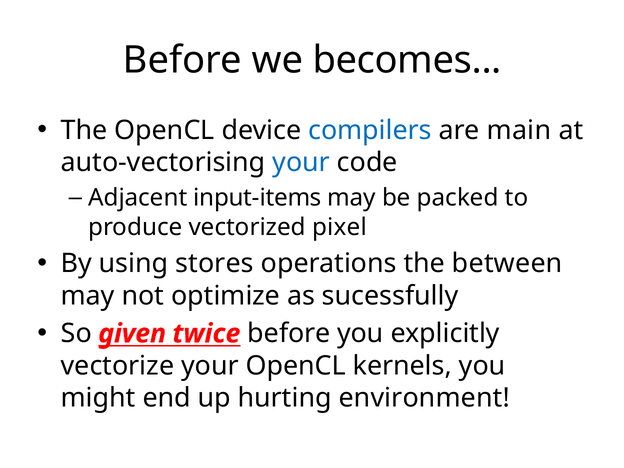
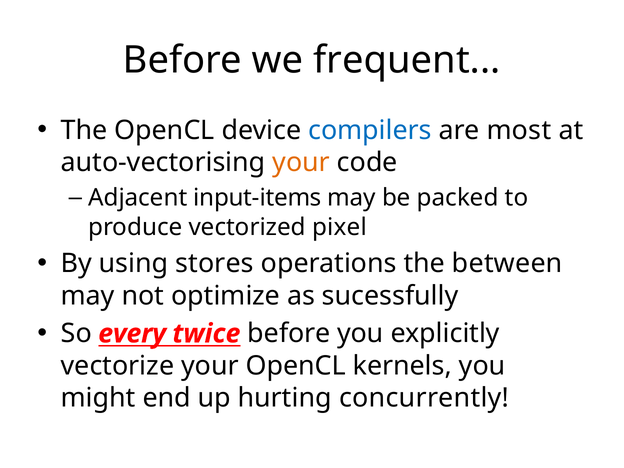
becomes: becomes -> frequent (407, 60)
main: main -> most (519, 130)
your colour: blue -> orange (301, 163)
given: given -> every (132, 334)
environment: environment -> concurrently (424, 398)
